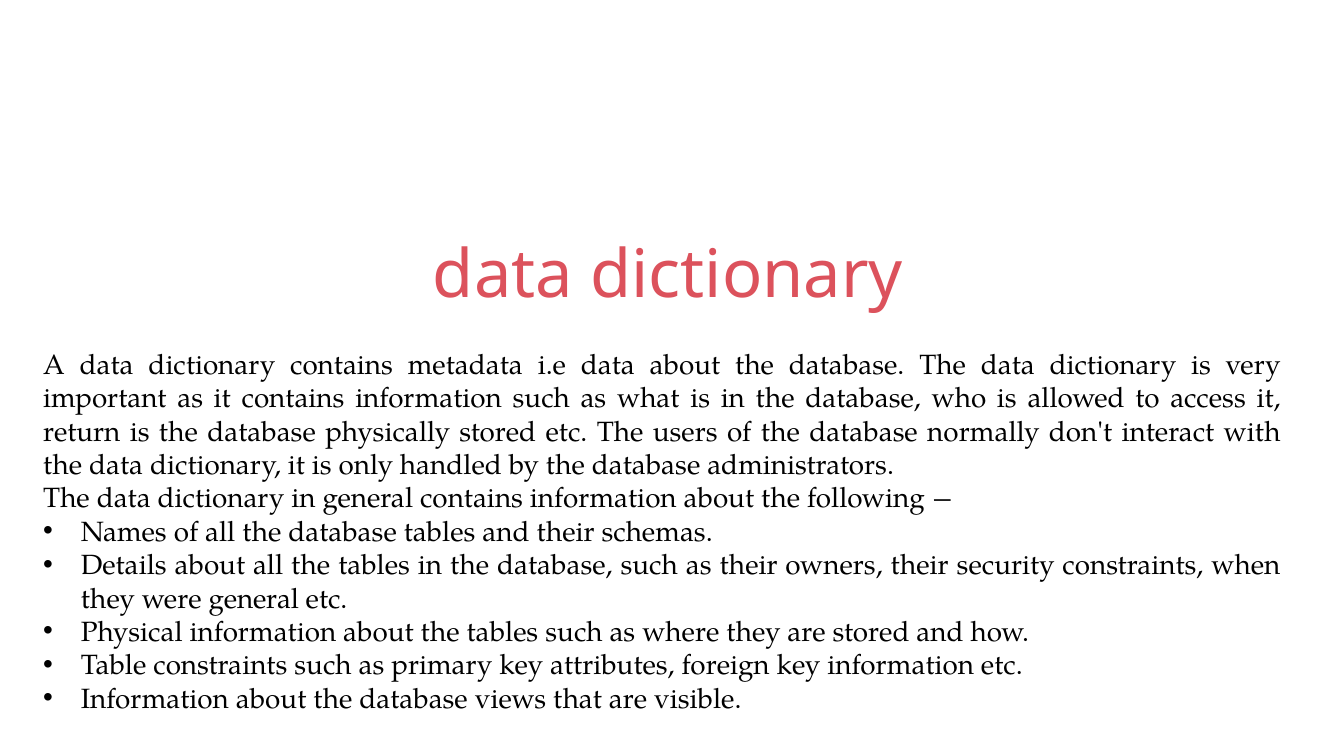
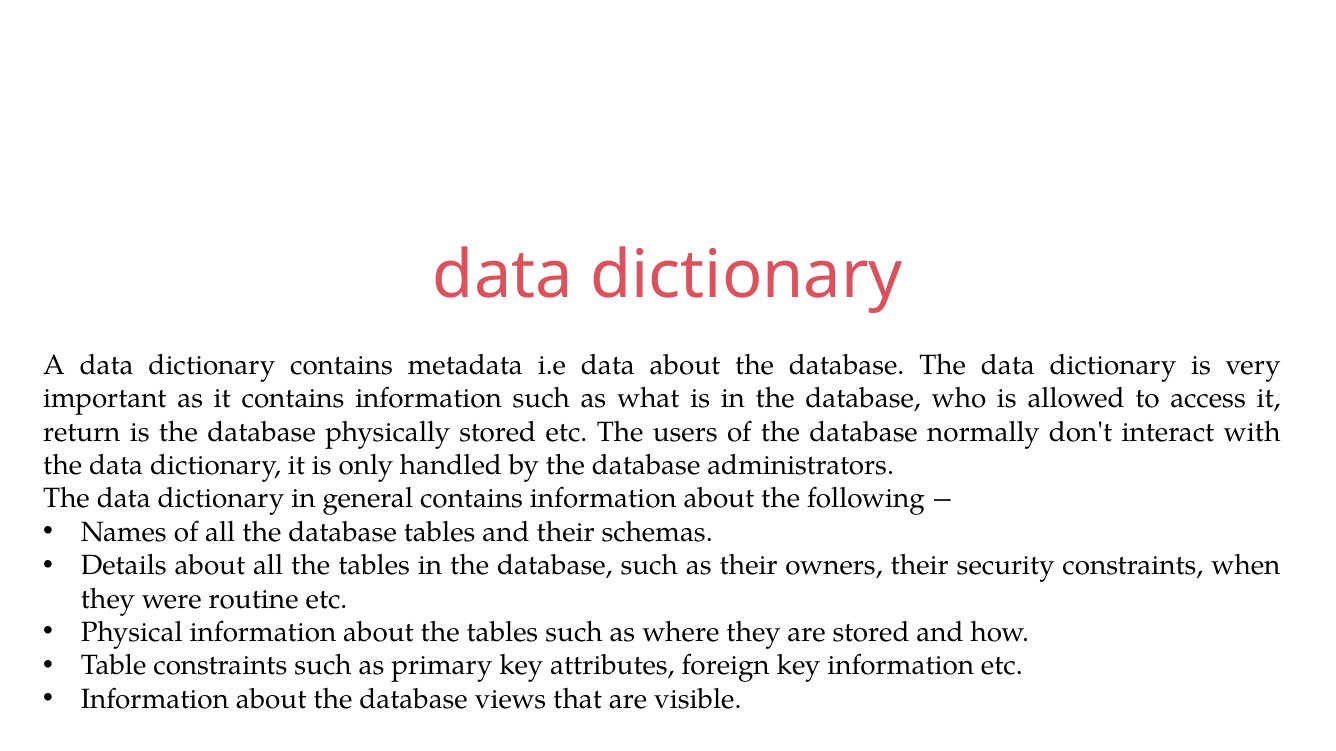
were general: general -> routine (254, 599)
